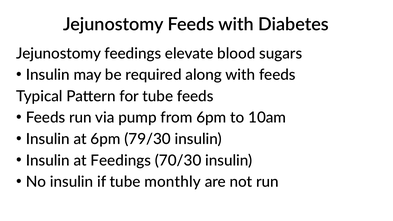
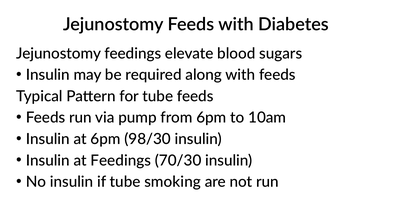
79/30: 79/30 -> 98/30 (148, 139)
monthly: monthly -> smoking (173, 182)
